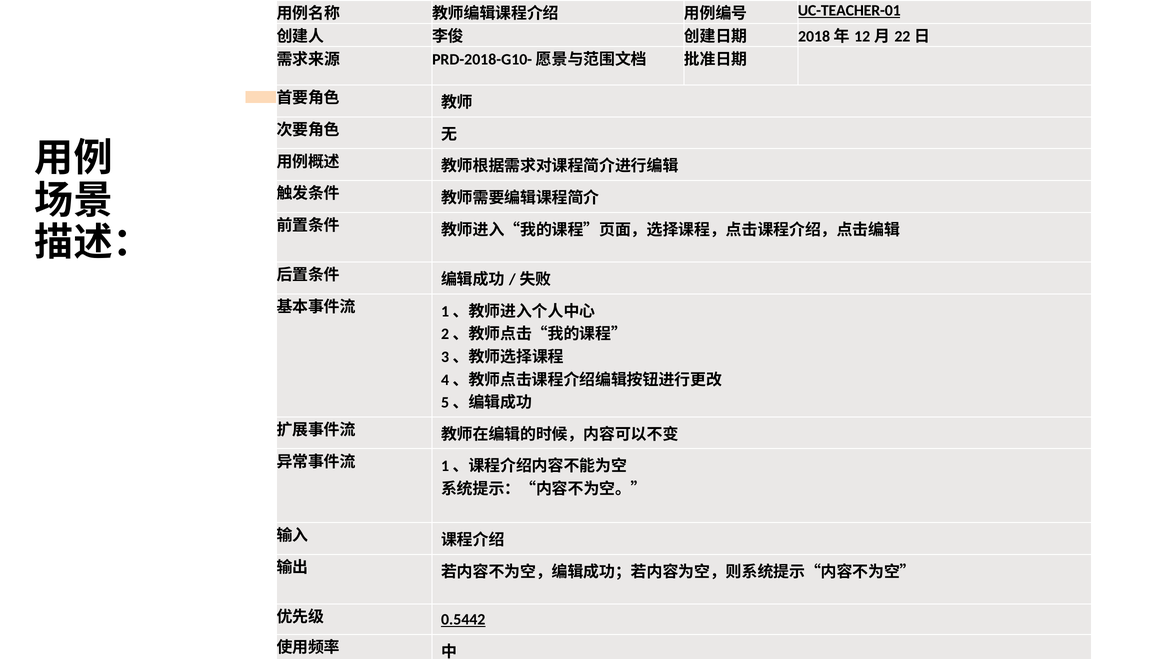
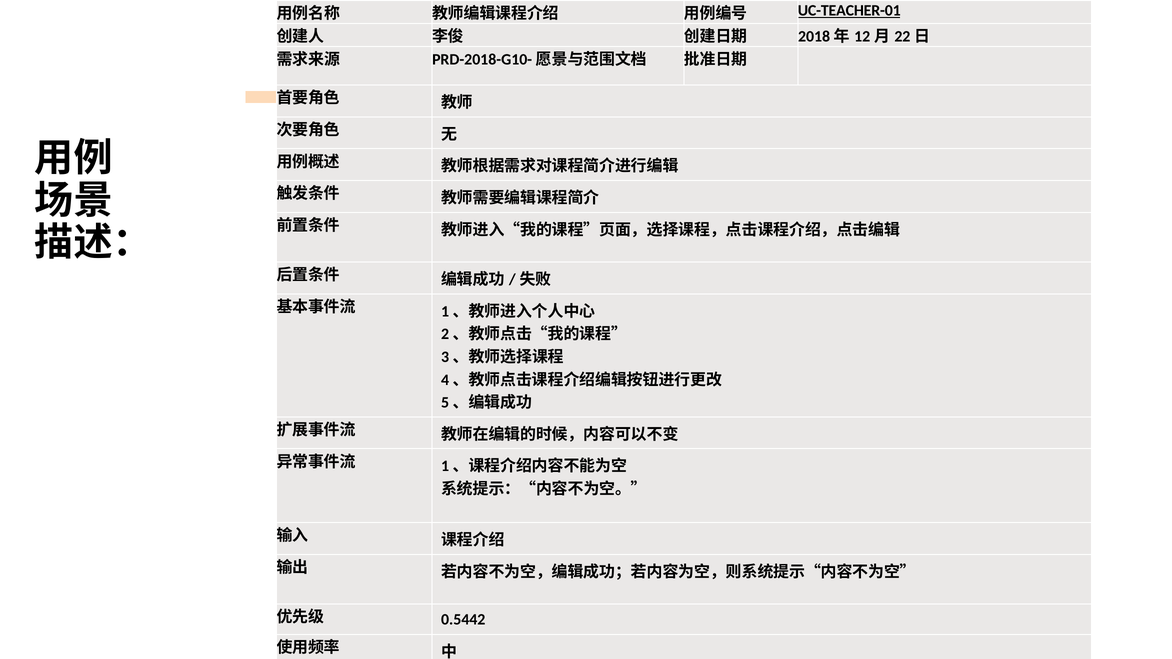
0.5442 underline: present -> none (463, 620)
